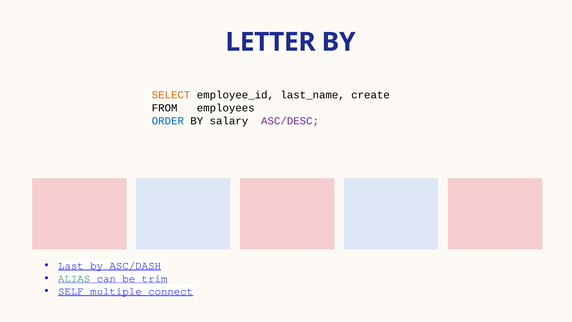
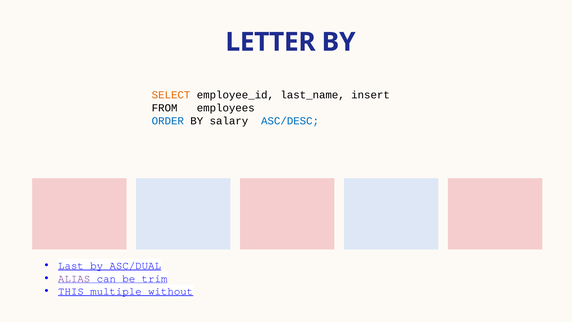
create: create -> insert (371, 95)
ASC/DESC colour: purple -> blue (290, 121)
ASC/DASH: ASC/DASH -> ASC/DUAL (135, 265)
ALIAS colour: green -> purple (74, 278)
SELF: SELF -> THIS (71, 291)
connect: connect -> without (171, 291)
